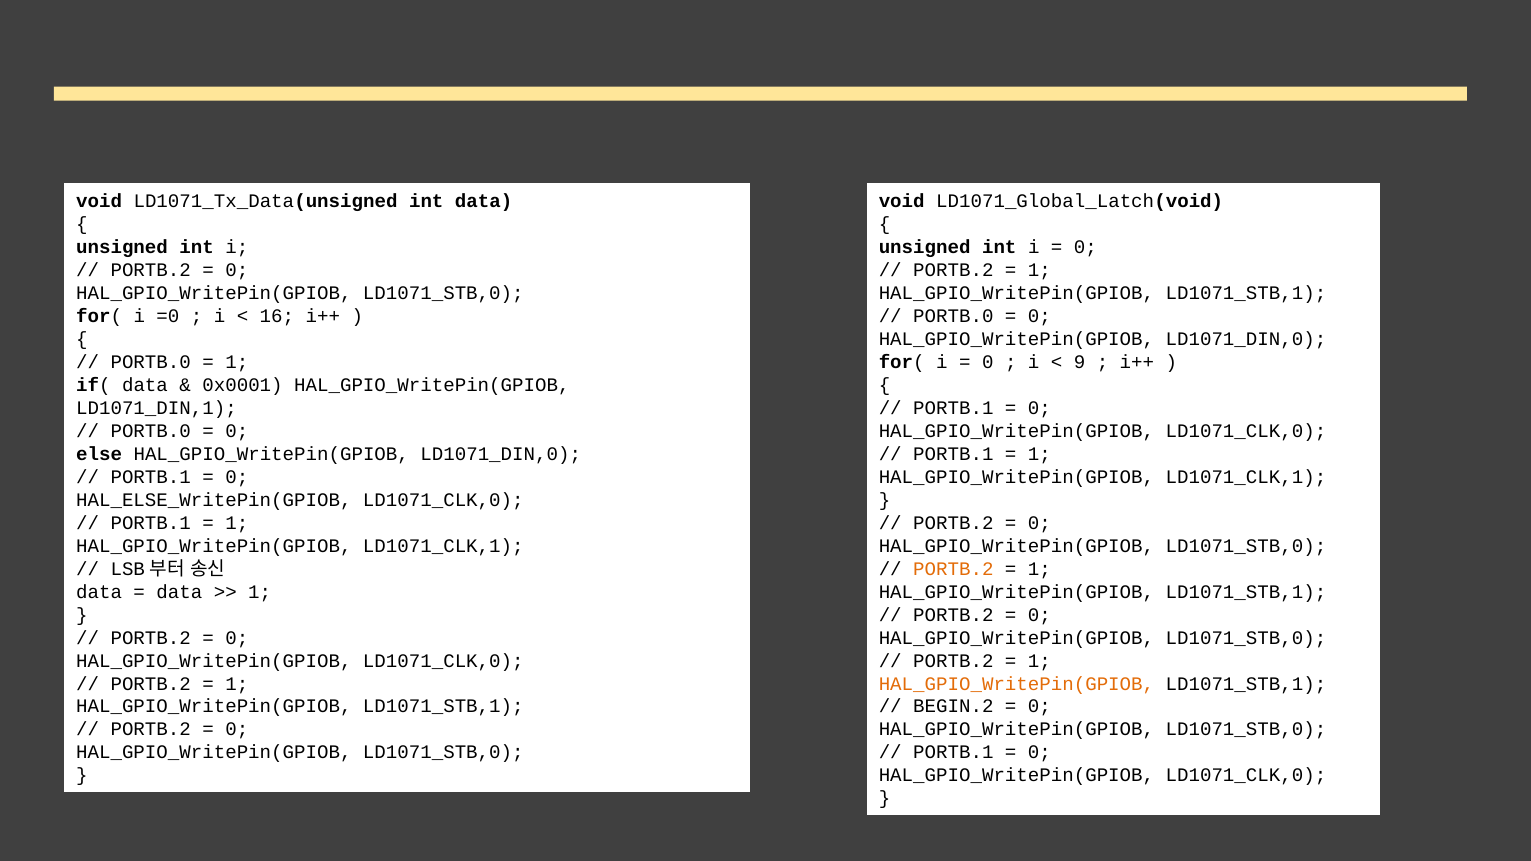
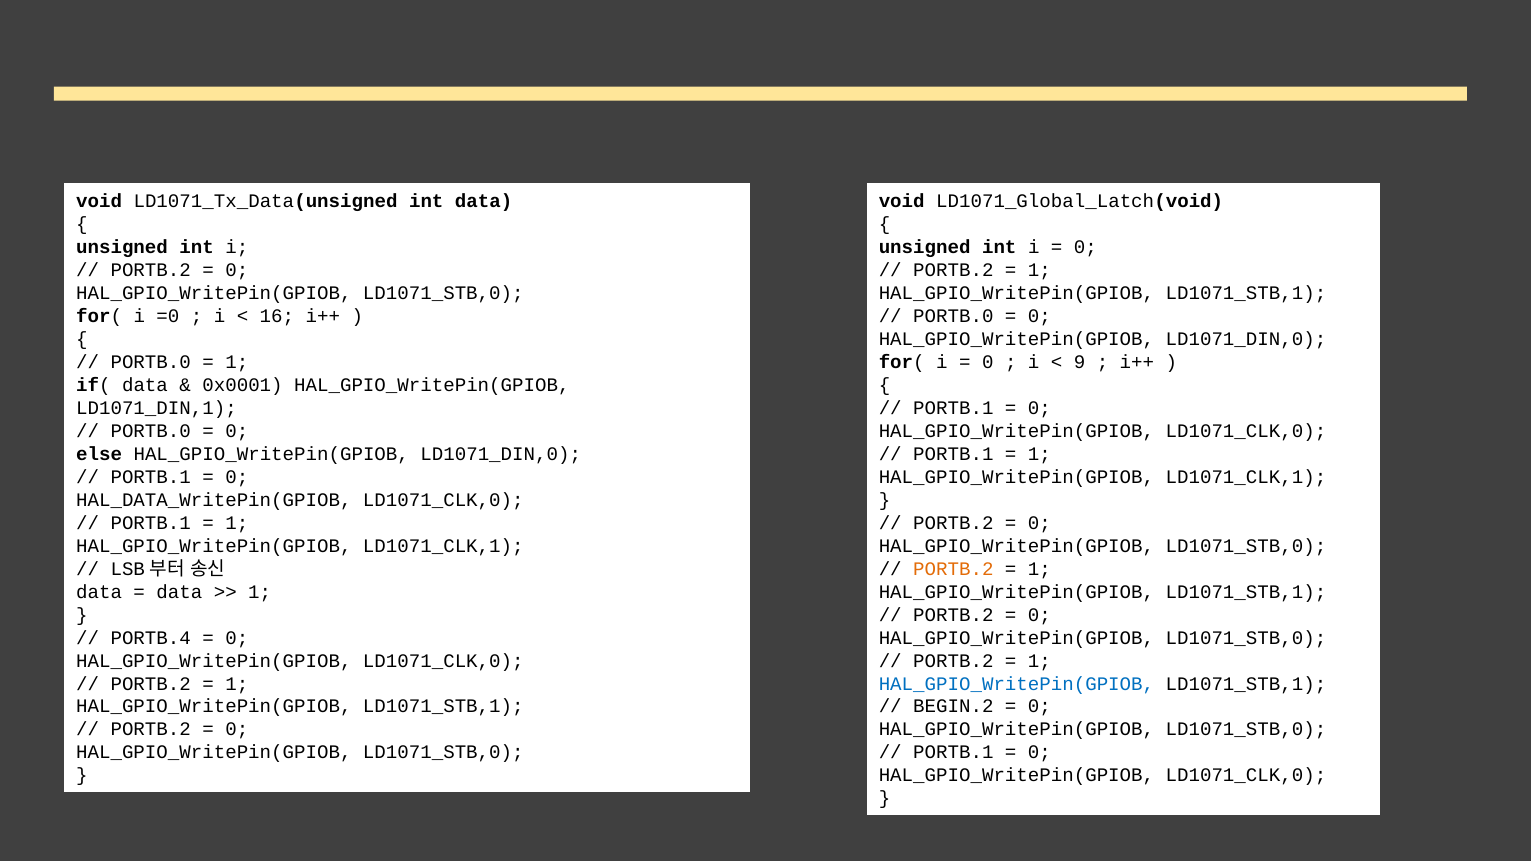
HAL_ELSE_WritePin(GPIOB: HAL_ELSE_WritePin(GPIOB -> HAL_DATA_WritePin(GPIOB (214, 500)
PORTB.2: PORTB.2 -> PORTB.4 (151, 638)
HAL_GPIO_WritePin(GPIOB colour: orange -> blue (1016, 684)
